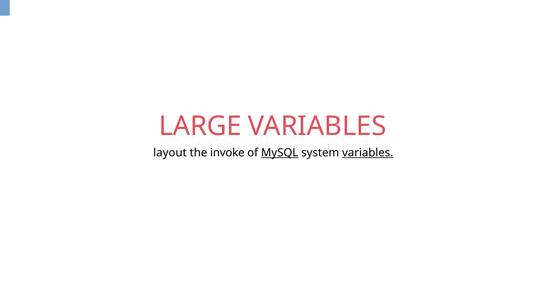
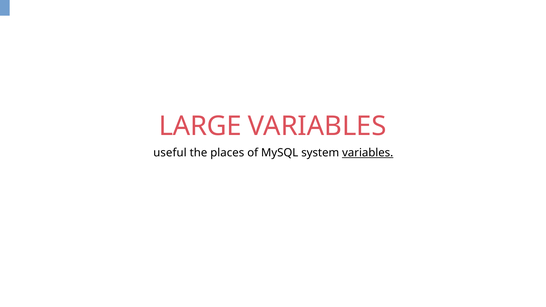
layout: layout -> useful (170, 153)
invoke: invoke -> places (227, 153)
MySQL underline: present -> none (280, 153)
